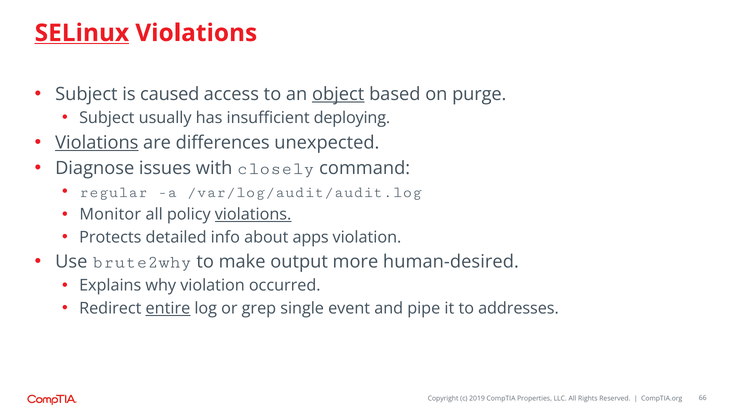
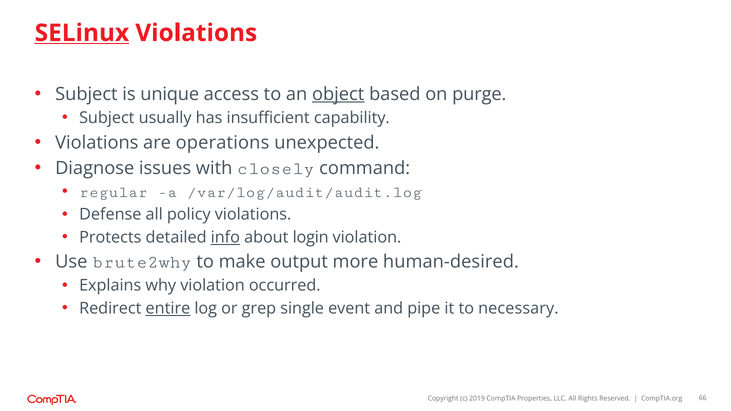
caused: caused -> unique (170, 94)
deploying: deploying -> capability (352, 118)
Violations underline: present -> none (97, 143)
differences: differences -> operations (223, 143)
Monitor: Monitor -> Defense (110, 215)
violations underline: present -> none (253, 215)
info underline: none -> present (225, 237)
apps: apps -> login (311, 237)
addresses: addresses -> necessary (518, 309)
